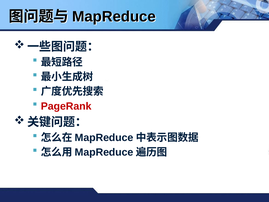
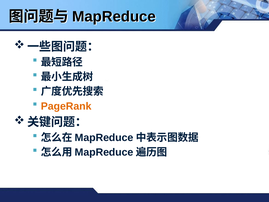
PageRank colour: red -> orange (66, 106)
